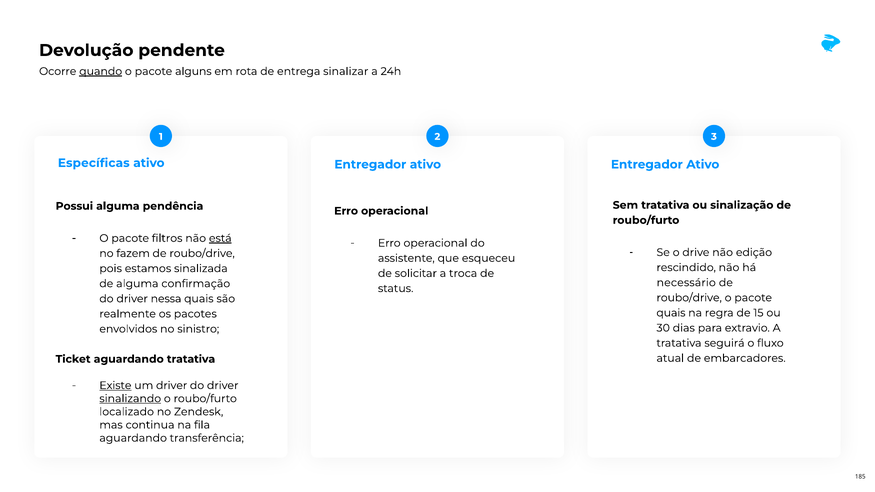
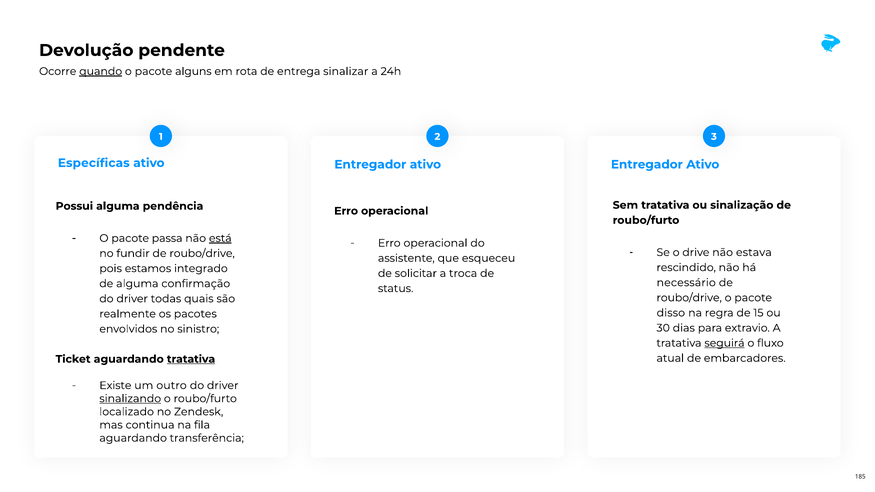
filtros: filtros -> passa (167, 238)
edição: edição -> estava (754, 252)
fazem: fazem -> fundir (133, 253)
sinalizada: sinalizada -> integrado (201, 269)
nessa: nessa -> todas (166, 299)
quais: quais -> disso (671, 313)
seguirá underline: none -> present (725, 343)
tratativa underline: none -> present (191, 359)
Existe underline: present -> none (115, 386)
um driver: driver -> outro (172, 386)
